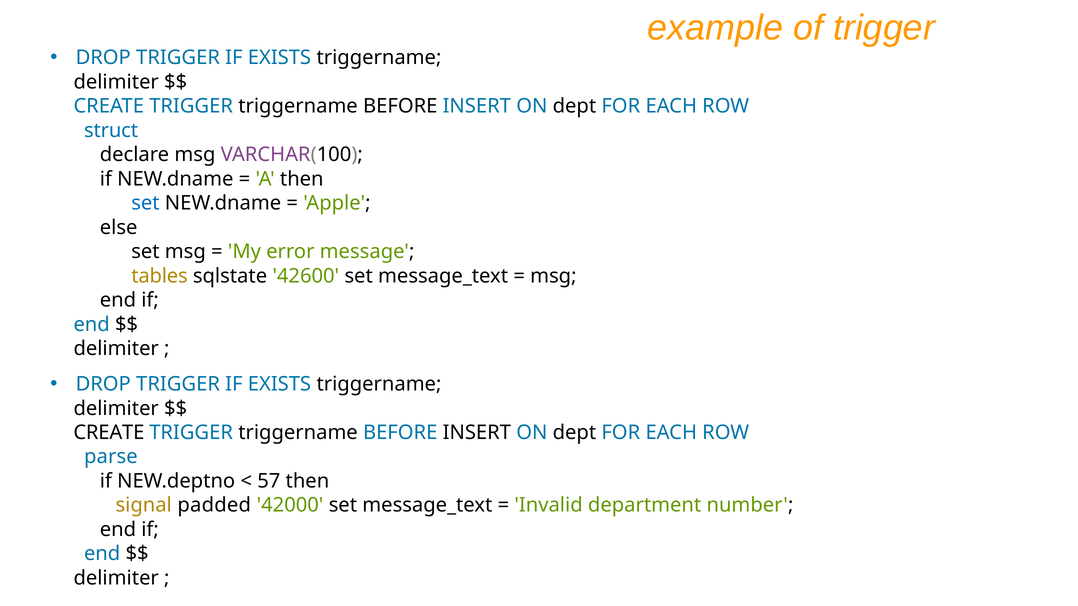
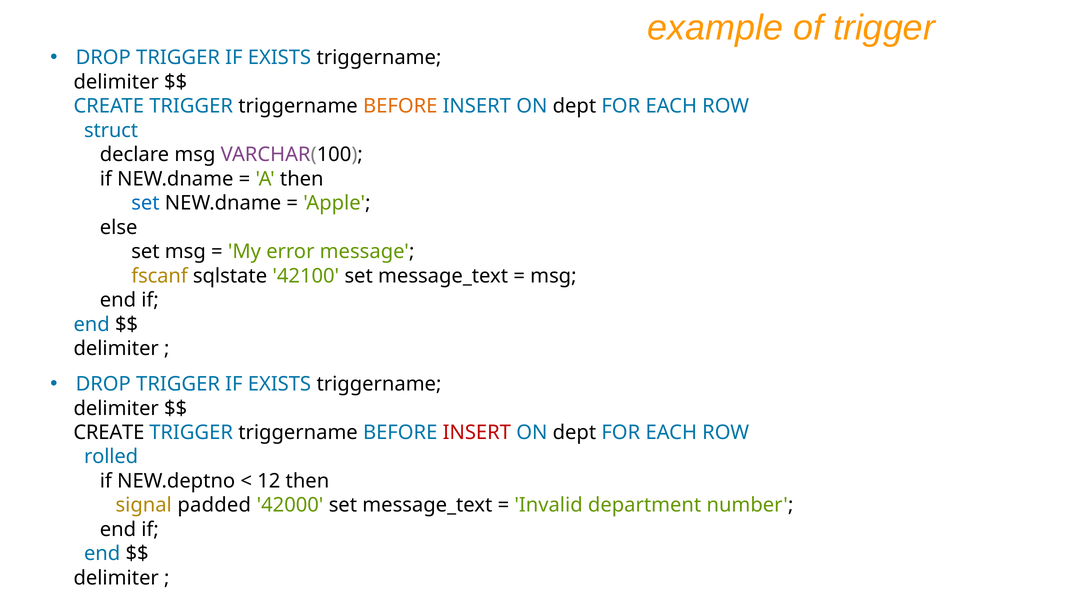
BEFORE colour: black -> orange (400, 106)
tables: tables -> fscanf (160, 276)
42600: 42600 -> 42100 (306, 276)
INSERT colour: black -> red (477, 433)
parse: parse -> rolled (111, 457)
57: 57 -> 12 (269, 481)
